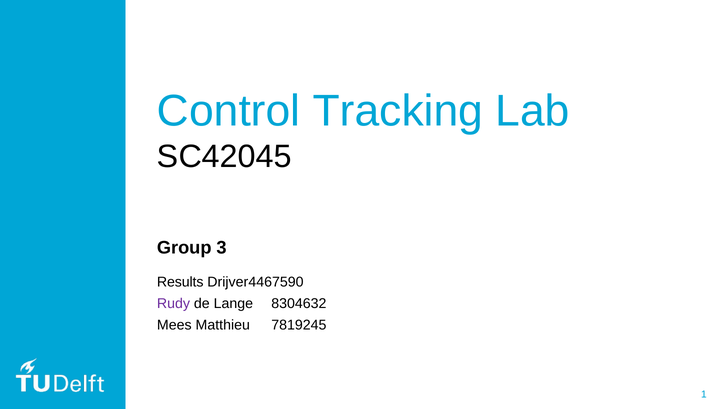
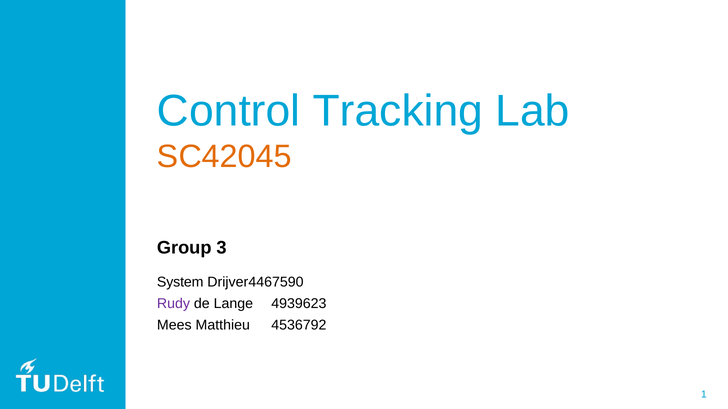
SC42045 colour: black -> orange (224, 157)
Results: Results -> System (180, 282)
8304632: 8304632 -> 4939623 (299, 304)
7819245: 7819245 -> 4536792 (299, 326)
